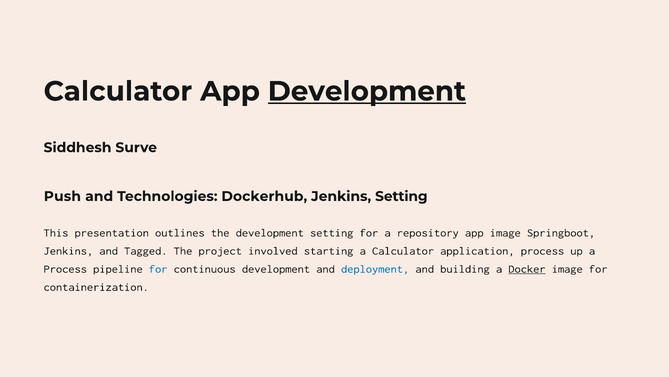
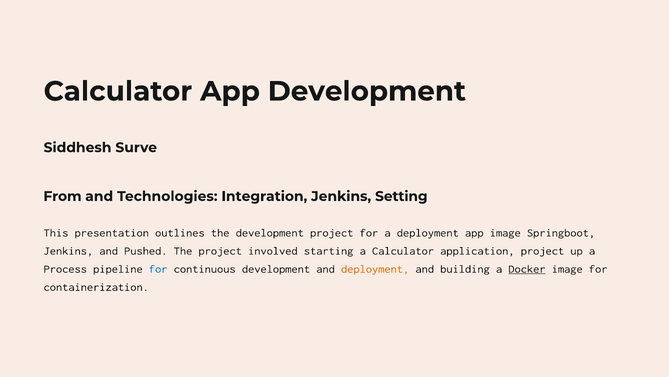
Development underline: present -> none (367, 91)
Push: Push -> From (62, 196)
Dockerhub: Dockerhub -> Integration (264, 196)
development setting: setting -> project (332, 232)
a repository: repository -> deployment (428, 232)
Tagged: Tagged -> Pushed (146, 250)
application process: process -> project (542, 250)
deployment colour: blue -> orange (375, 268)
